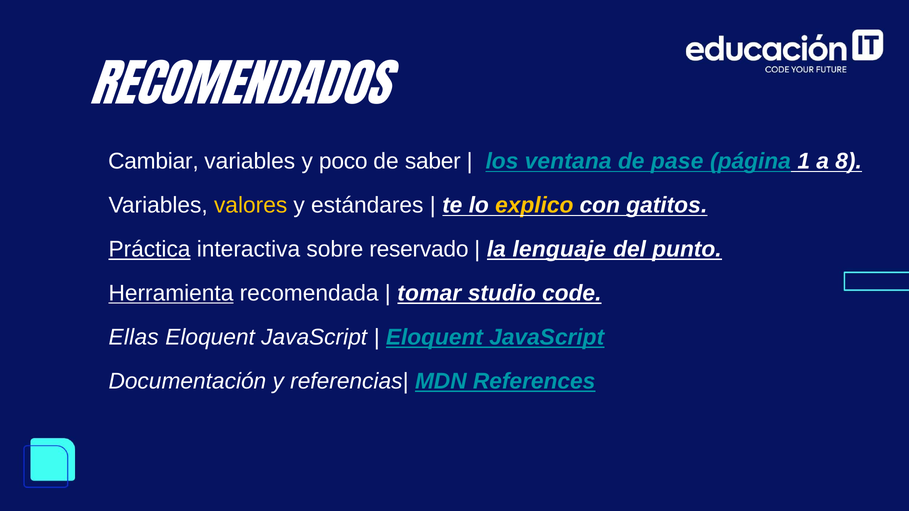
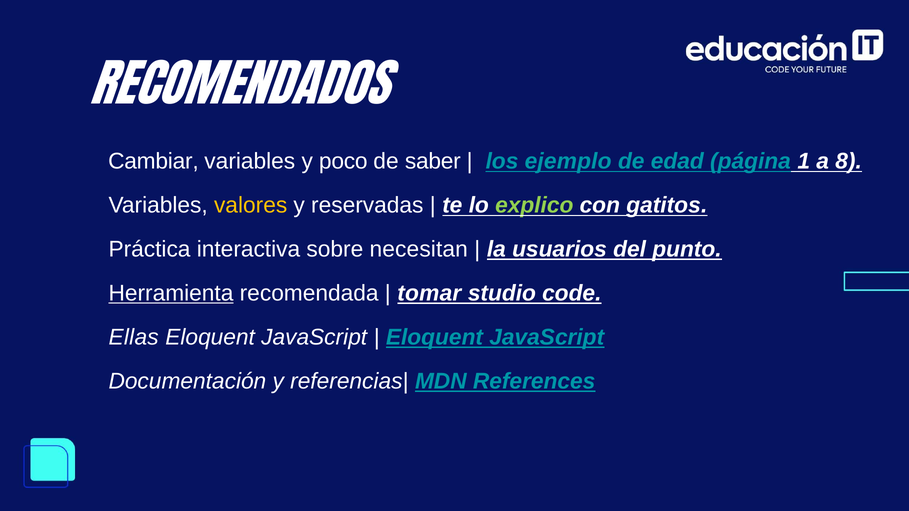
ventana: ventana -> ejemplo (568, 162)
pase: pase -> edad (677, 162)
estándares: estándares -> reservadas (367, 206)
explico colour: yellow -> light green (534, 206)
Práctica underline: present -> none (150, 249)
reservado: reservado -> necesitan (419, 249)
lenguaje: lenguaje -> usuarios (559, 249)
